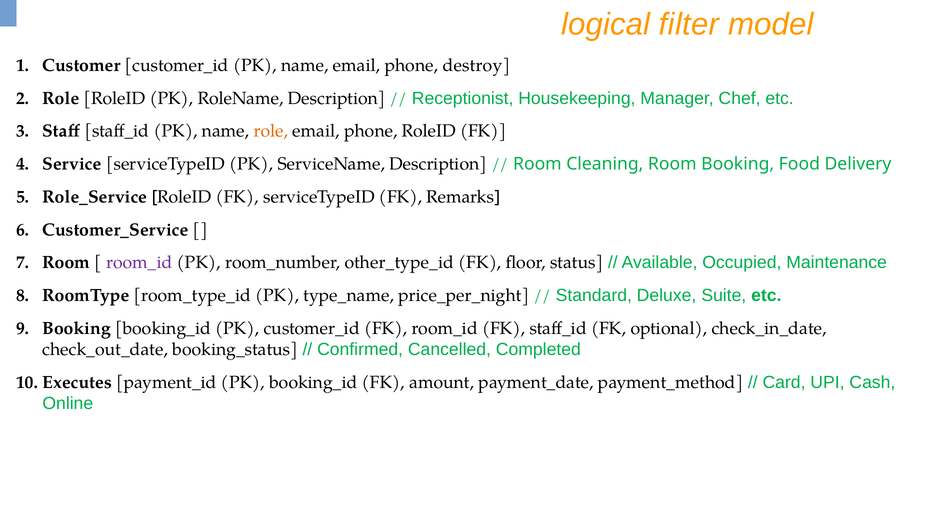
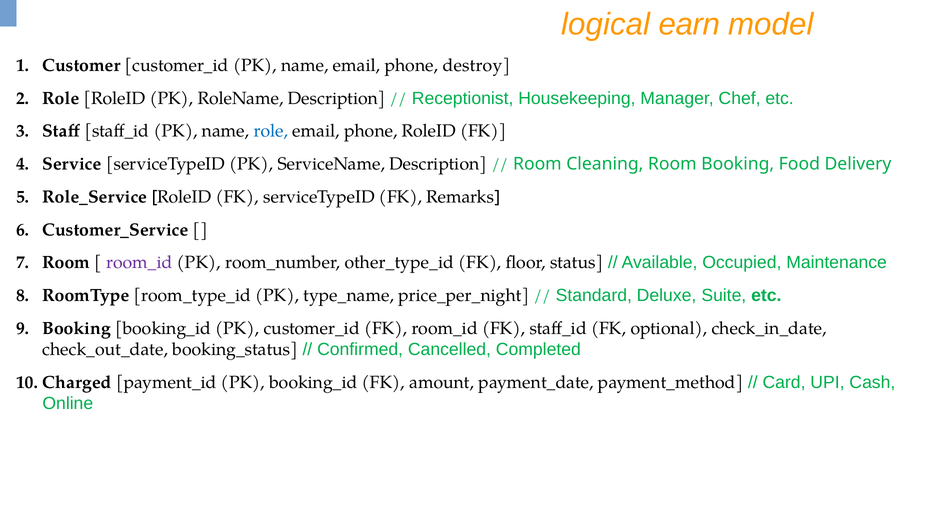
filter: filter -> earn (689, 24)
role colour: orange -> blue (271, 131)
Executes: Executes -> Charged (77, 382)
